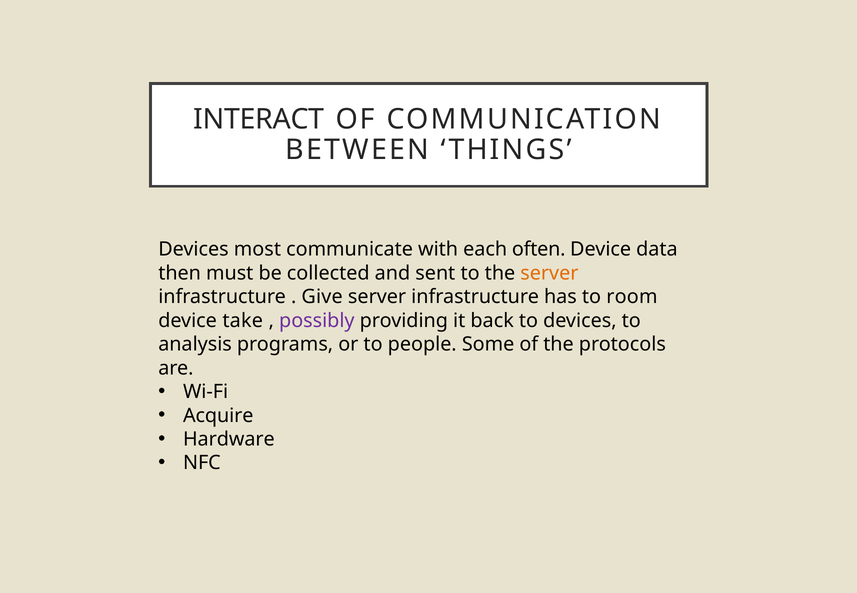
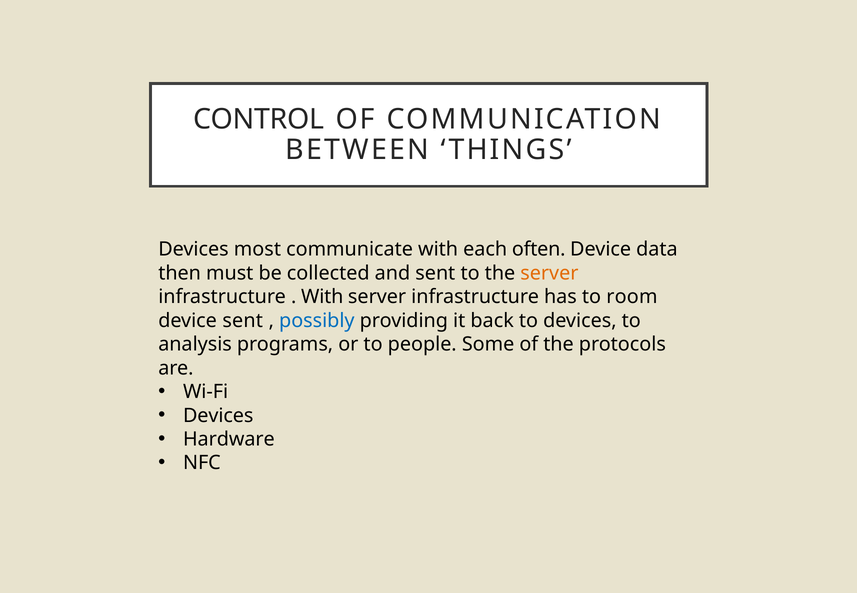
INTERACT: INTERACT -> CONTROL (259, 119)
Give: Give -> With (322, 297)
device take: take -> sent (243, 321)
possibly colour: purple -> blue (317, 321)
Acquire: Acquire -> Devices (218, 416)
